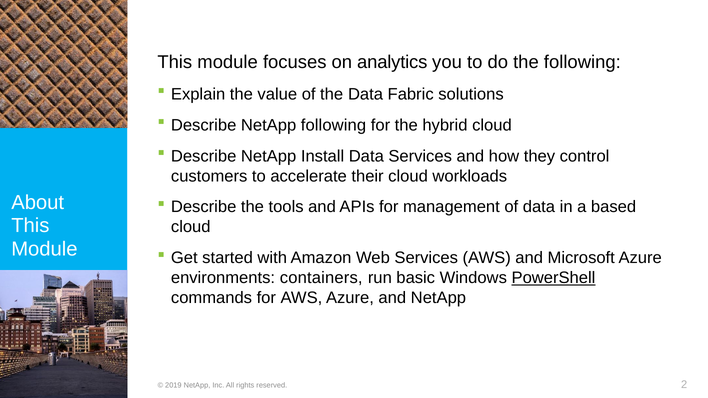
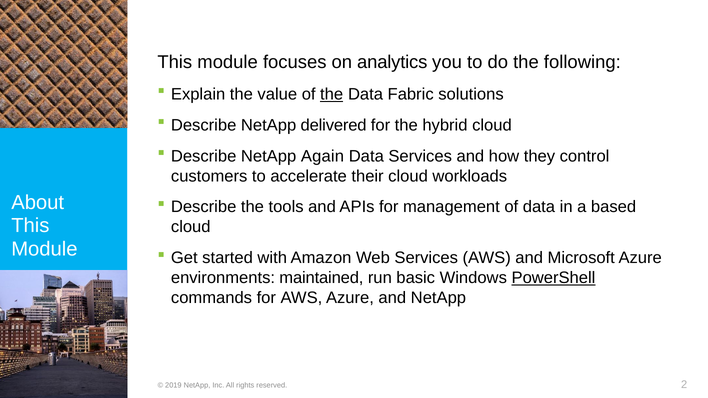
the underline: none -> present (332, 94)
NetApp following: following -> delivered (334, 125)
Install: Install -> Again (322, 156)
containers: containers -> maintained (321, 278)
